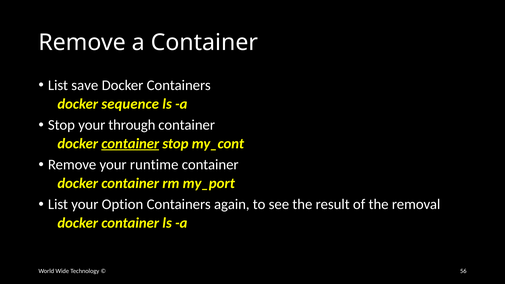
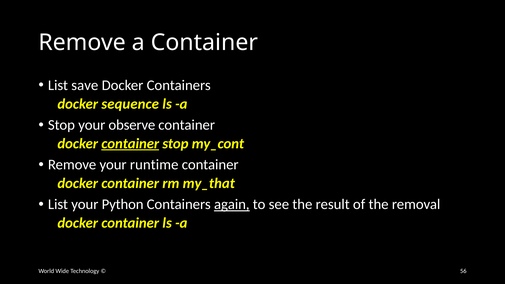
through: through -> observe (132, 125)
my_port: my_port -> my_that (209, 183)
Option: Option -> Python (123, 205)
again underline: none -> present (232, 205)
